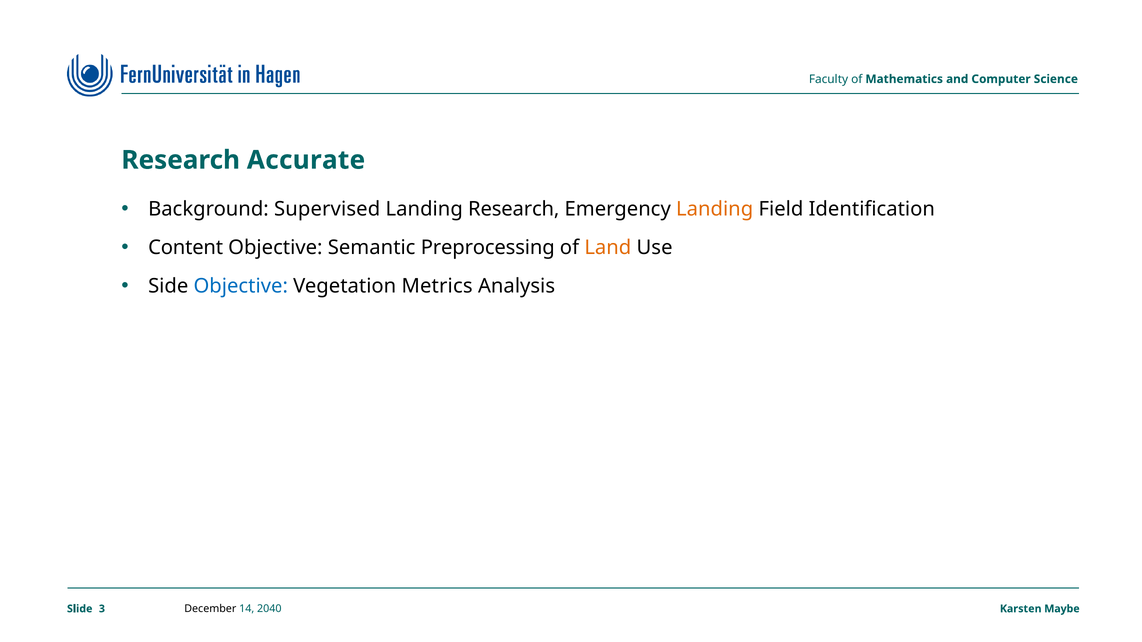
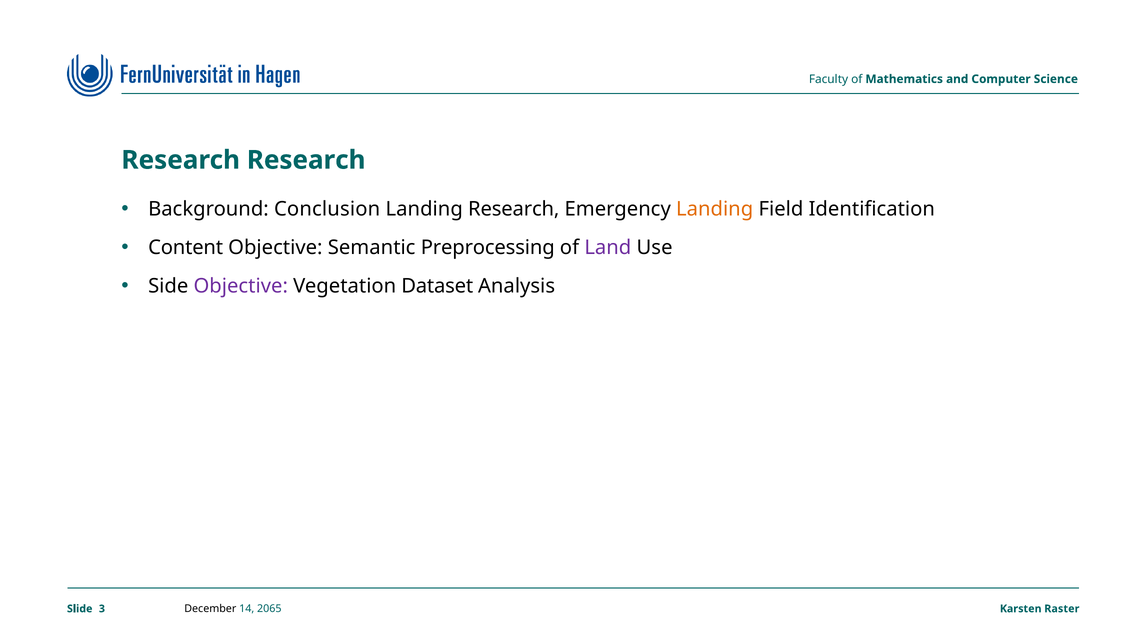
Research Accurate: Accurate -> Research (306, 160)
Supervised: Supervised -> Conclusion (327, 209)
Land colour: orange -> purple (608, 248)
Objective colour: blue -> purple (241, 286)
Metrics: Metrics -> Dataset (437, 286)
2040: 2040 -> 2065 (269, 609)
Maybe: Maybe -> Raster (1062, 609)
